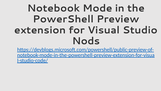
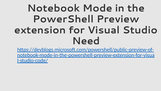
Nods: Nods -> Need (86, 41)
